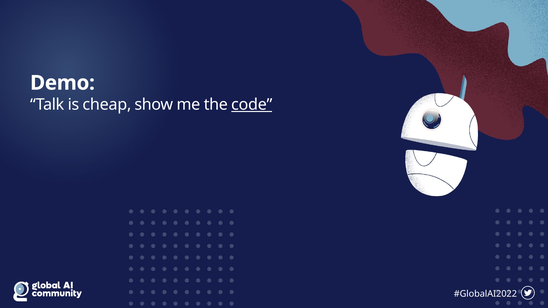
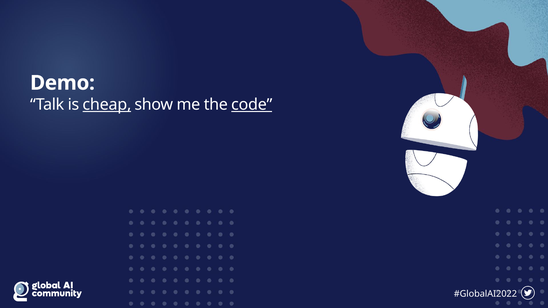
cheap underline: none -> present (107, 105)
